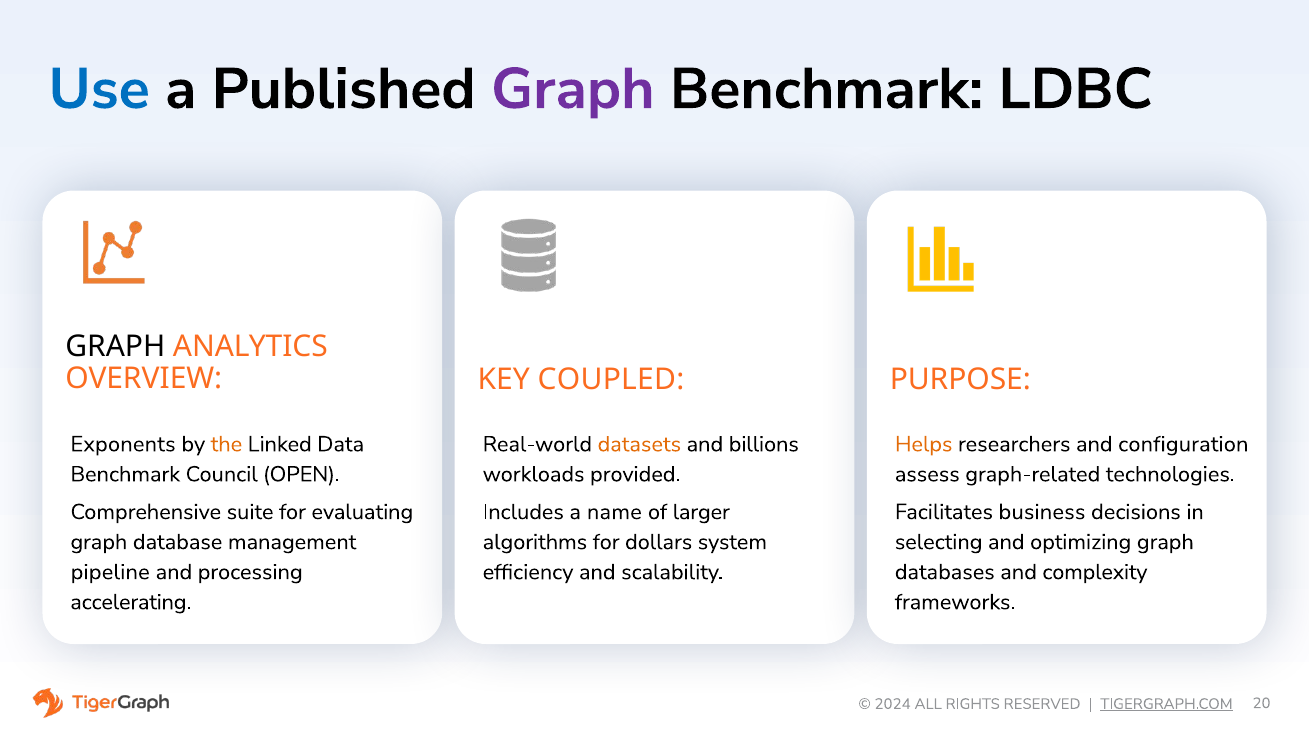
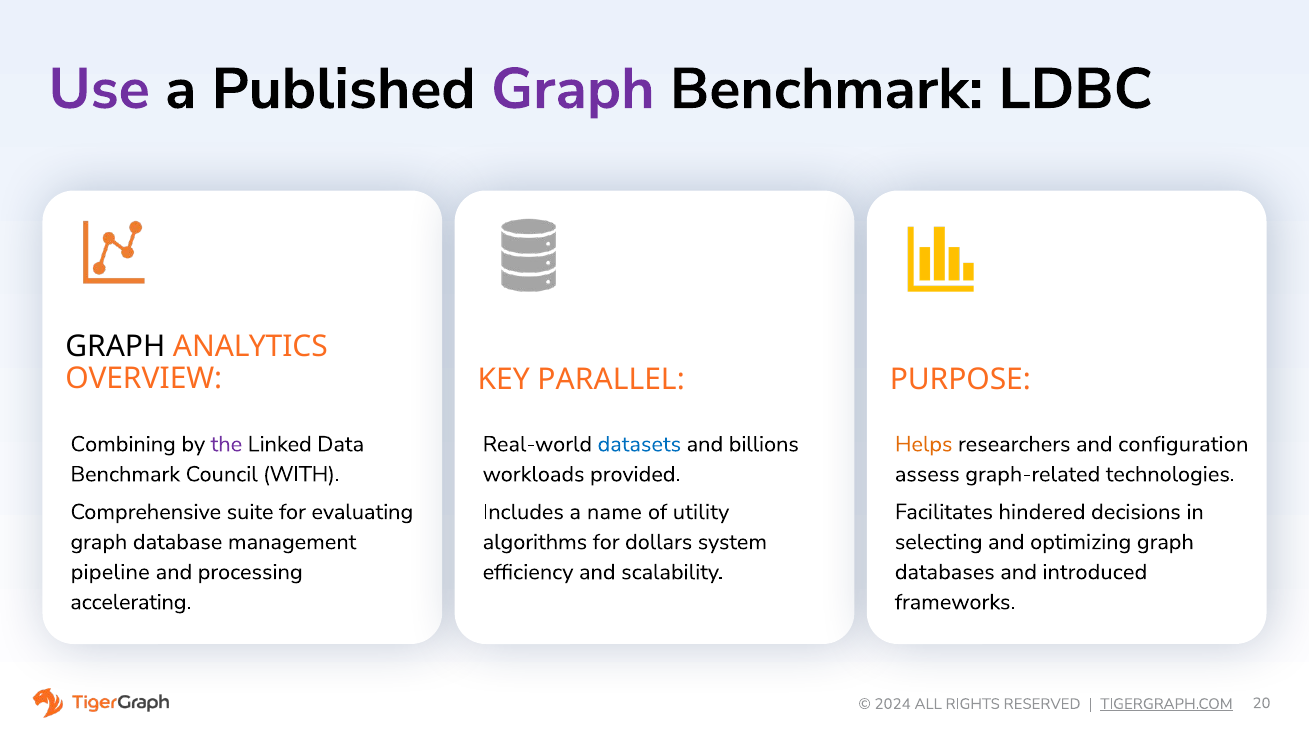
Use colour: blue -> purple (99, 89)
COUPLED: COUPLED -> PARALLEL (611, 380)
Exponents: Exponents -> Combining (123, 444)
the colour: orange -> purple (226, 444)
datasets colour: orange -> blue (639, 444)
OPEN: OPEN -> WITH (301, 474)
larger: larger -> utility (701, 512)
business: business -> hindered (1042, 512)
complexity: complexity -> introduced (1095, 572)
